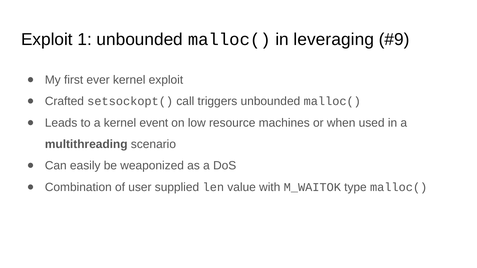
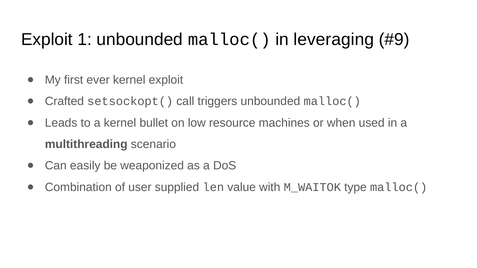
event: event -> bullet (154, 123)
